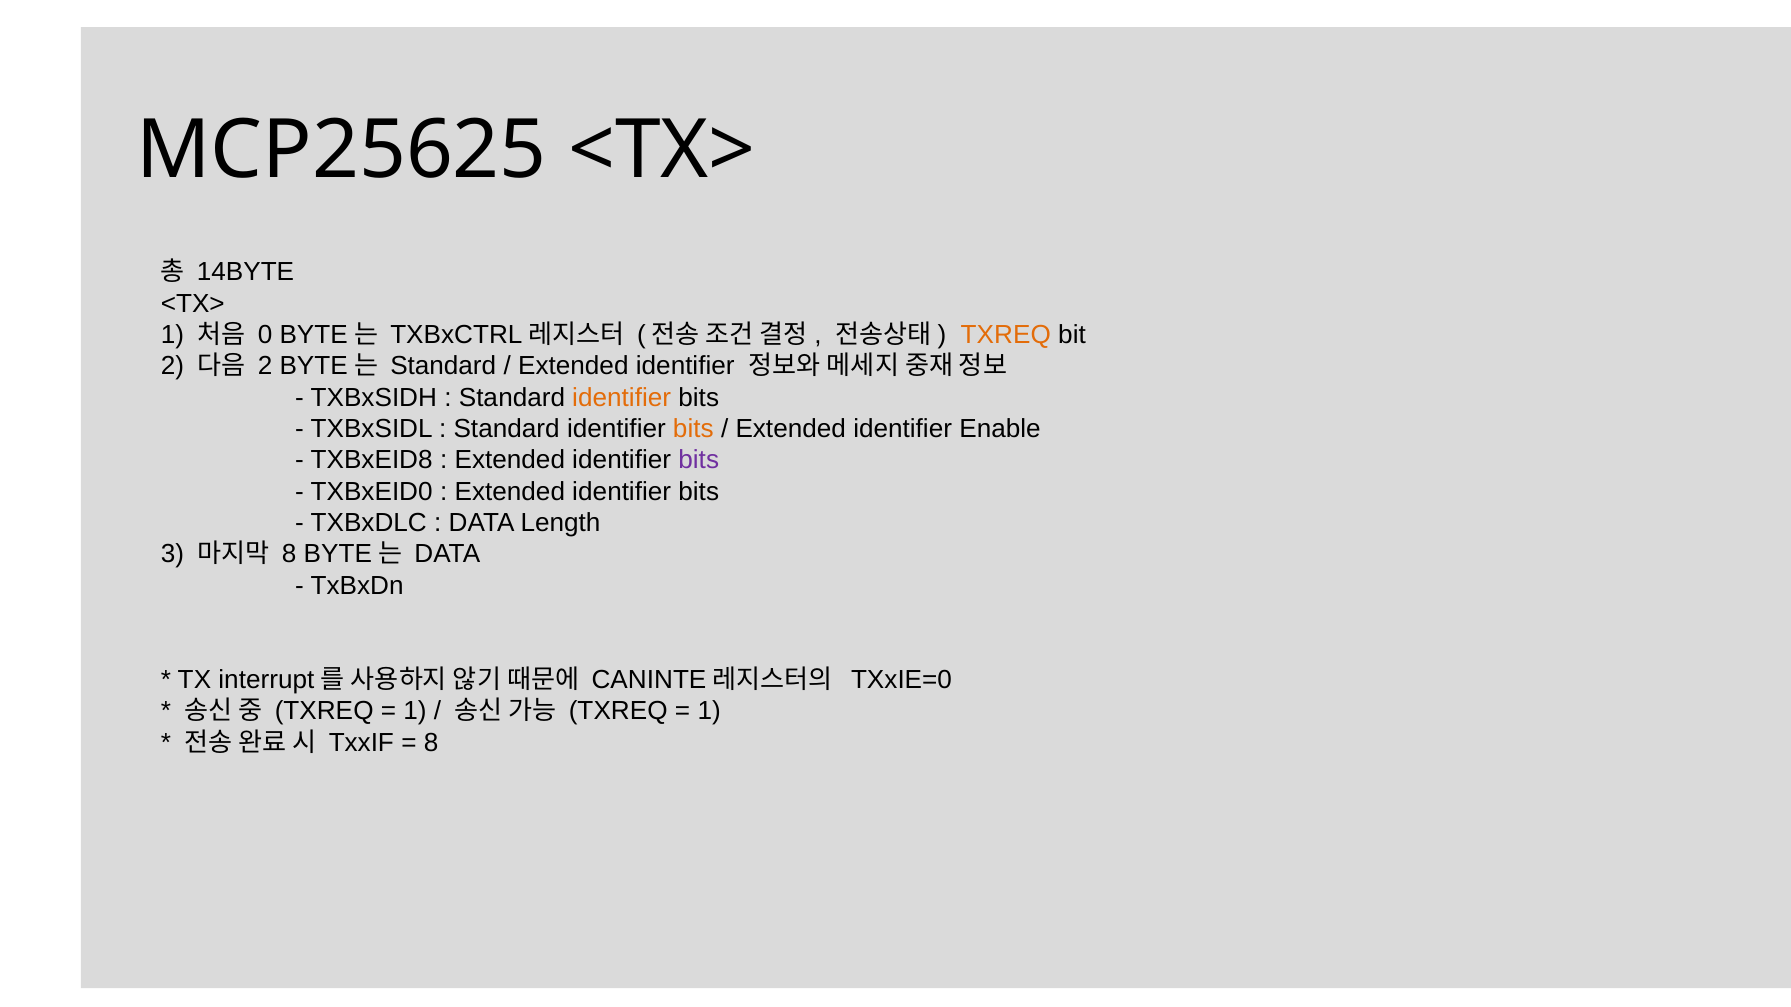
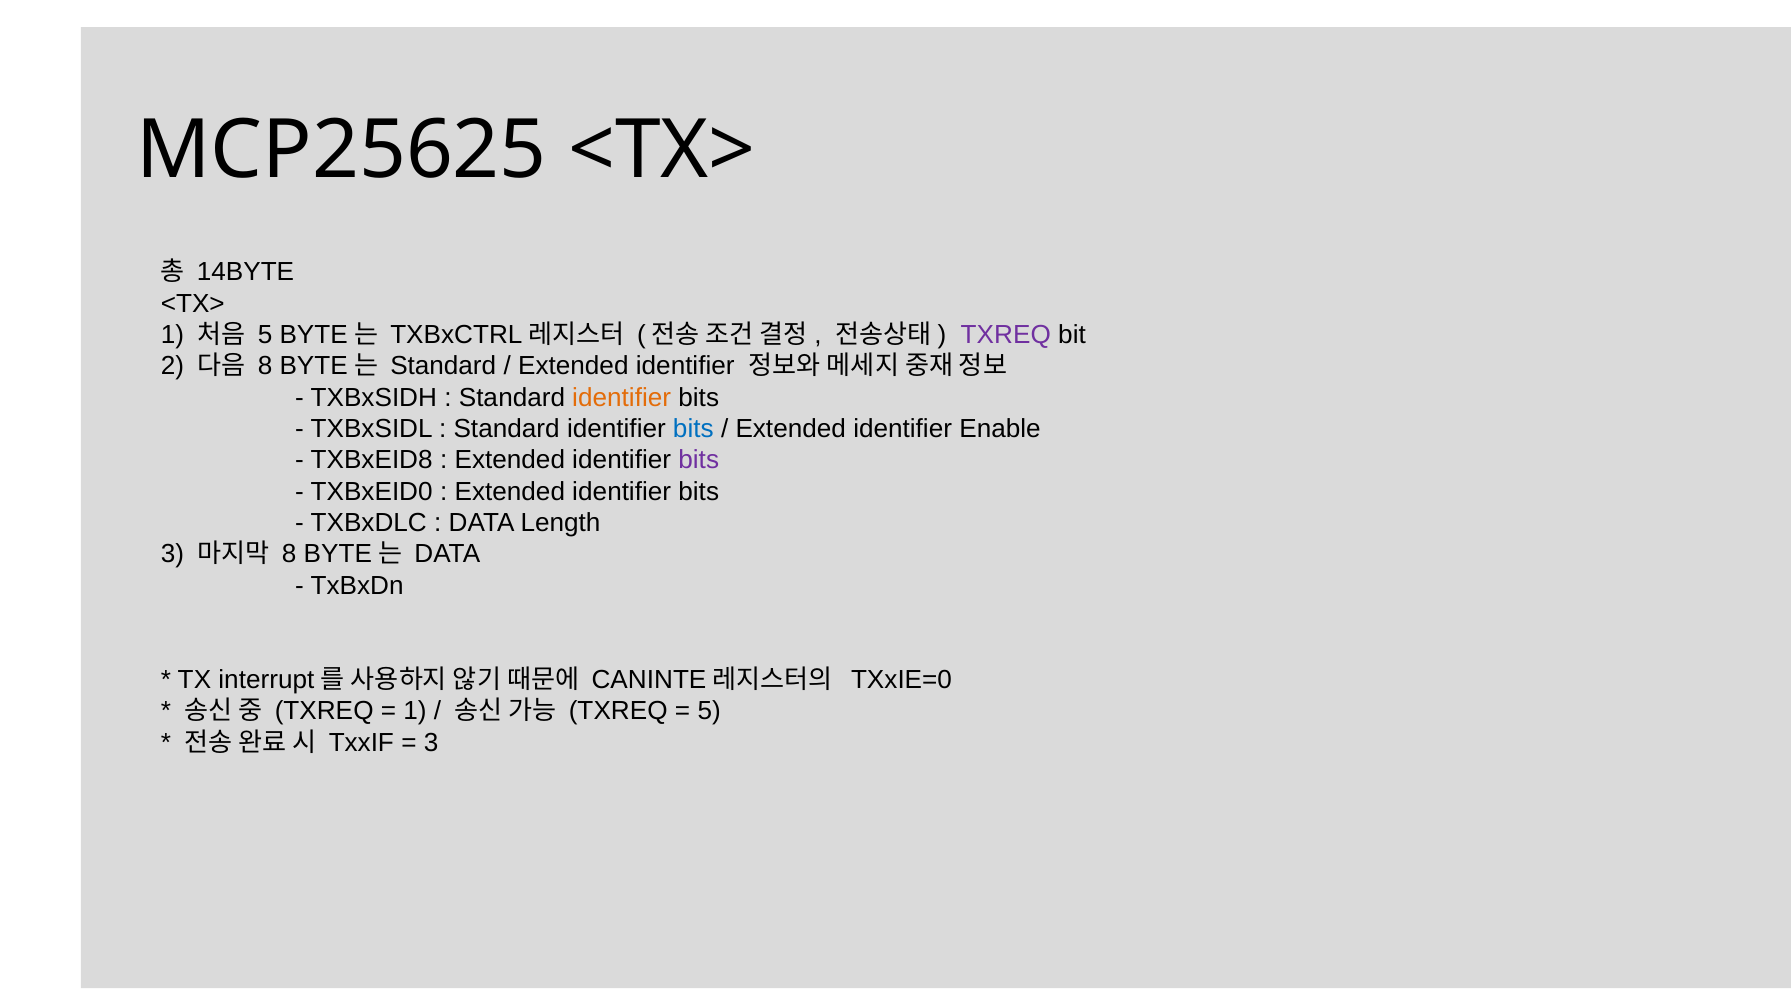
0: 0 -> 5 (265, 335)
TXREQ colour: orange -> purple (1006, 335)
2: 2 -> 8 (265, 366)
bits colour: orange -> blue (693, 429)
1: 1 -> 5 (709, 711)
8: 8 -> 3 (431, 743)
